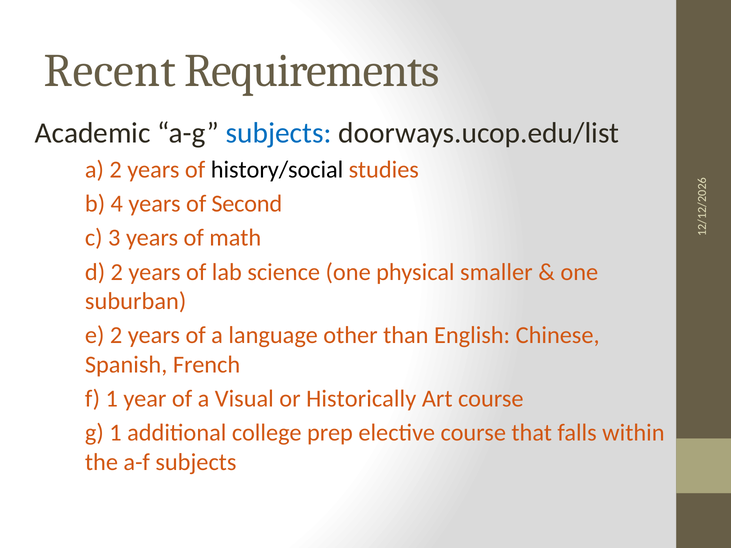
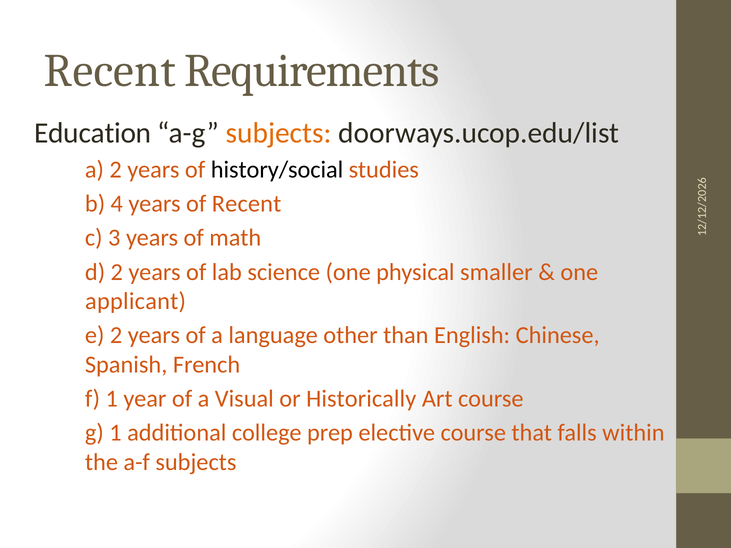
Academic: Academic -> Education (93, 133)
subjects colour: blue -> orange (279, 133)
of Second: Second -> Recent (247, 204)
suburban: suburban -> applicant (136, 301)
